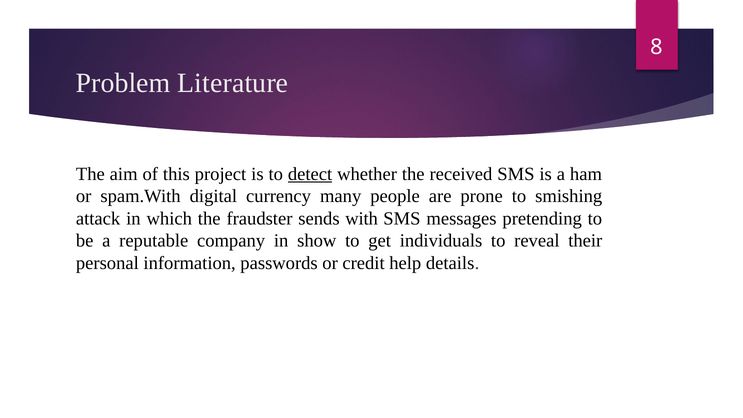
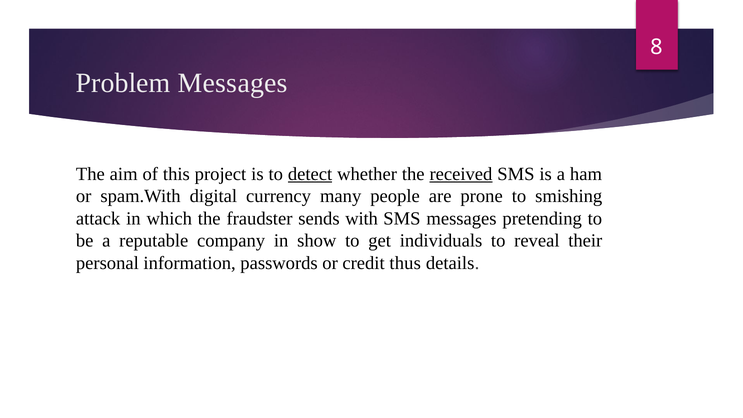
Problem Literature: Literature -> Messages (233, 83)
received underline: none -> present (461, 174)
help: help -> thus (405, 263)
